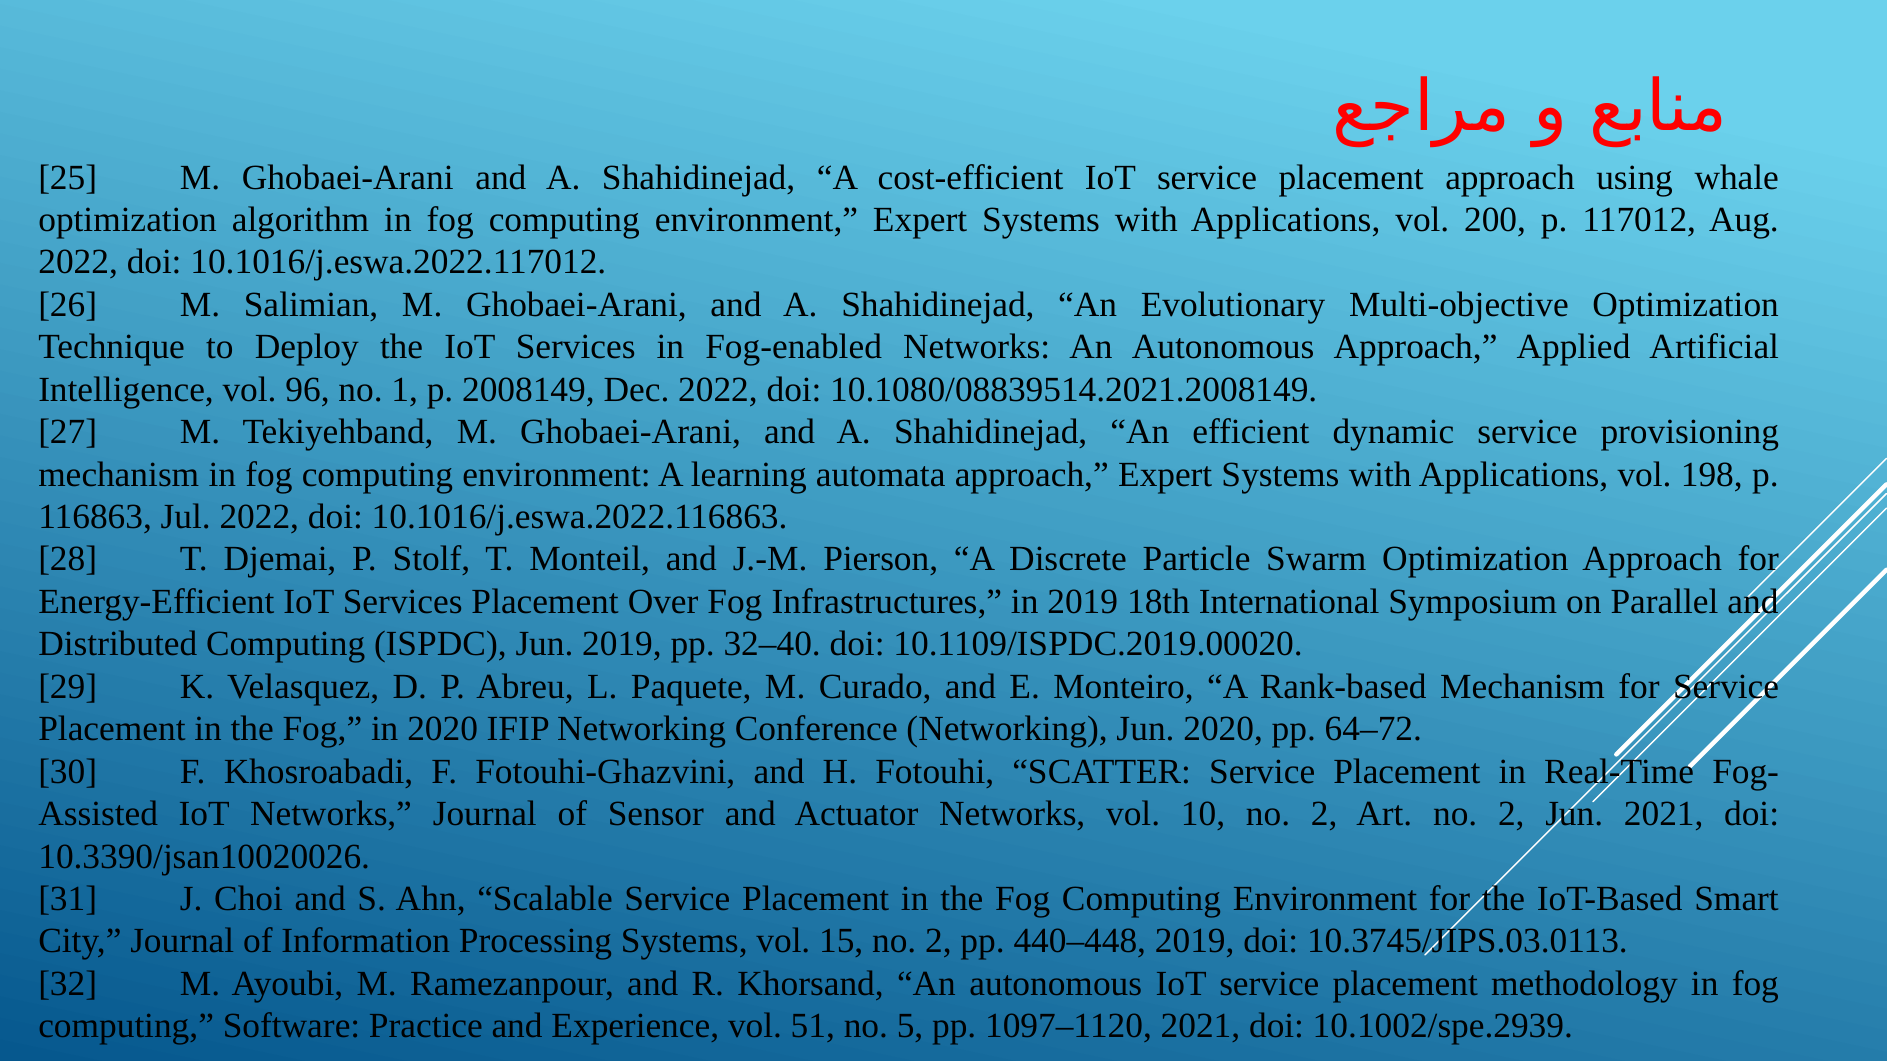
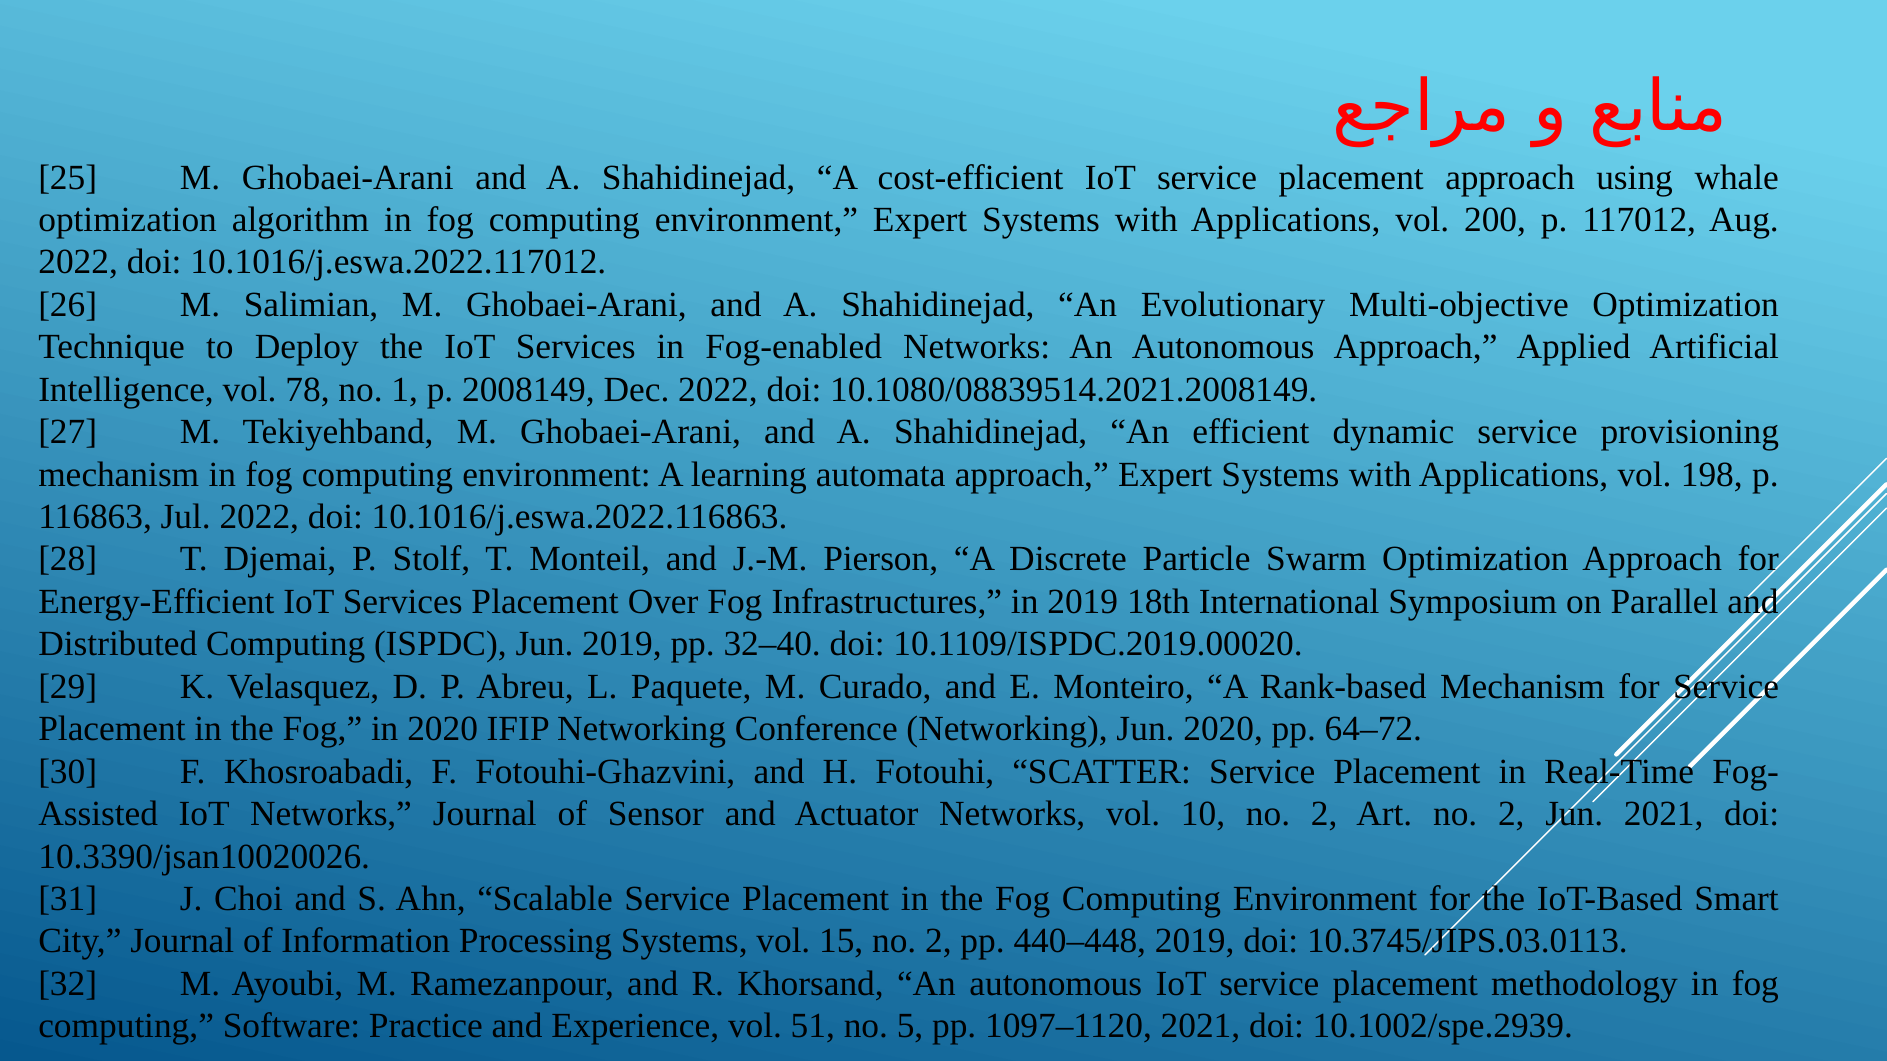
96: 96 -> 78 (308, 390)
